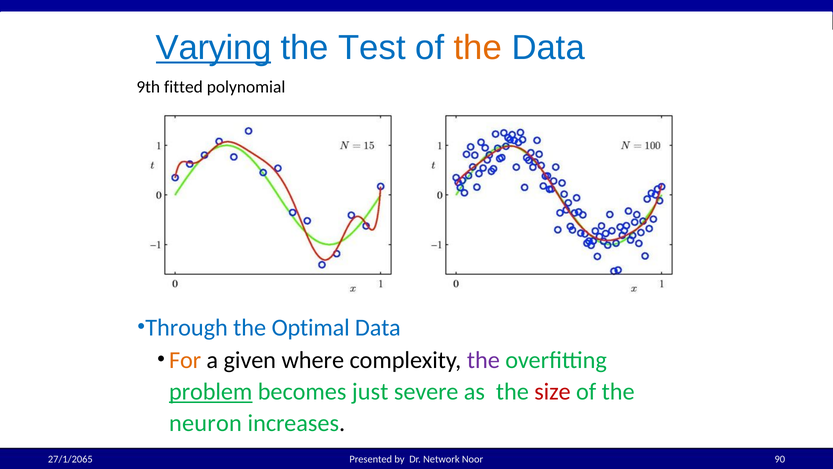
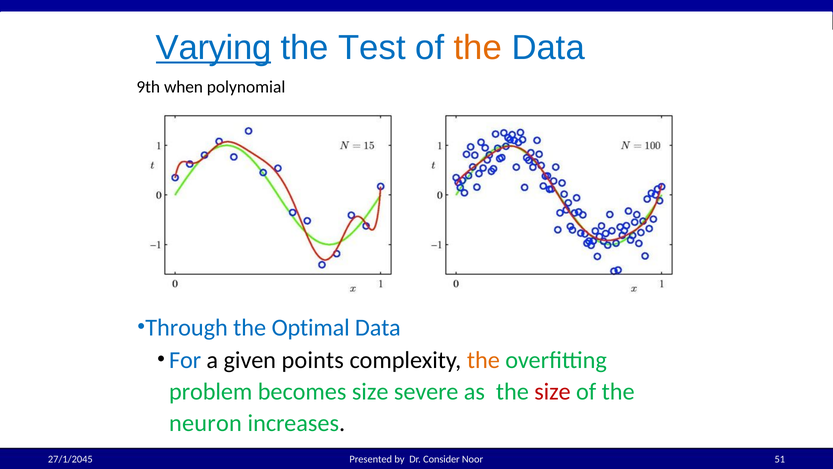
fitted: fitted -> when (183, 87)
For colour: orange -> blue (185, 360)
where: where -> points (313, 360)
the colour: purple -> orange (483, 360)
problem underline: present -> none (211, 391)
becomes just: just -> size (370, 391)
27/1/2065: 27/1/2065 -> 27/1/2045 (70, 459)
Network: Network -> Consider (441, 459)
90: 90 -> 51 (780, 459)
